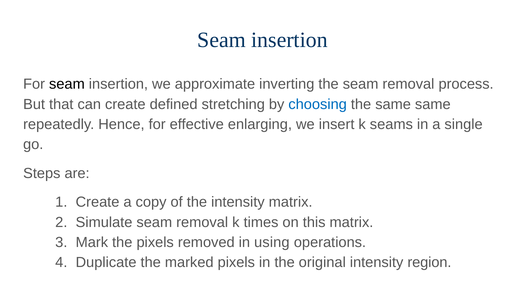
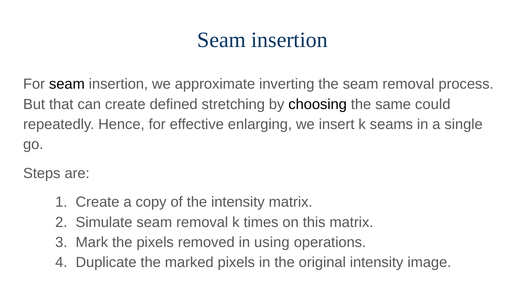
choosing colour: blue -> black (318, 104)
same same: same -> could (433, 104)
region: region -> image (429, 263)
